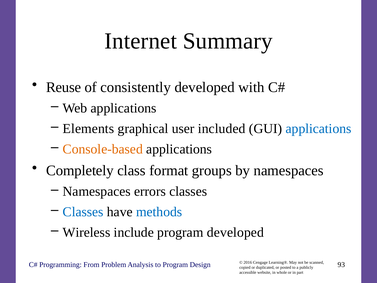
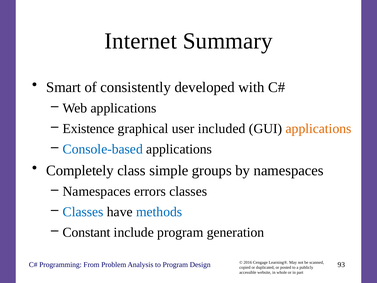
Reuse: Reuse -> Smart (64, 87)
Elements: Elements -> Existence (89, 128)
applications colour: blue -> orange (319, 128)
Console-based colour: orange -> blue (103, 149)
format: format -> simple (169, 170)
Wireless: Wireless -> Constant (87, 232)
program developed: developed -> generation (236, 232)
